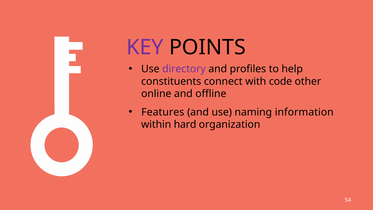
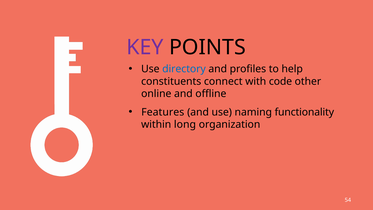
directory colour: purple -> blue (184, 69)
information: information -> functionality (304, 112)
hard: hard -> long (185, 124)
